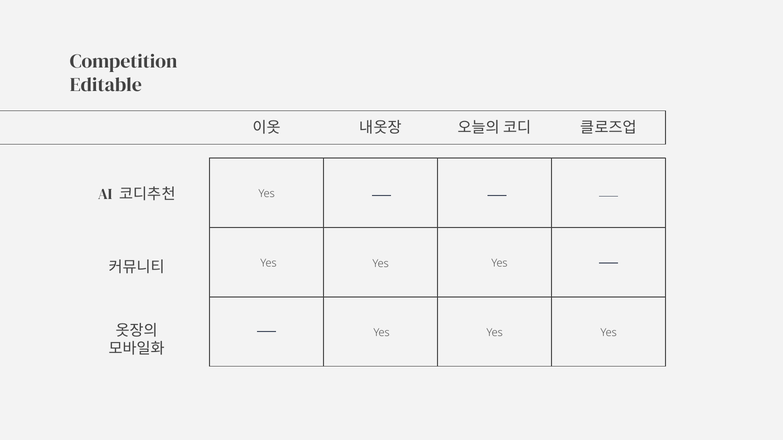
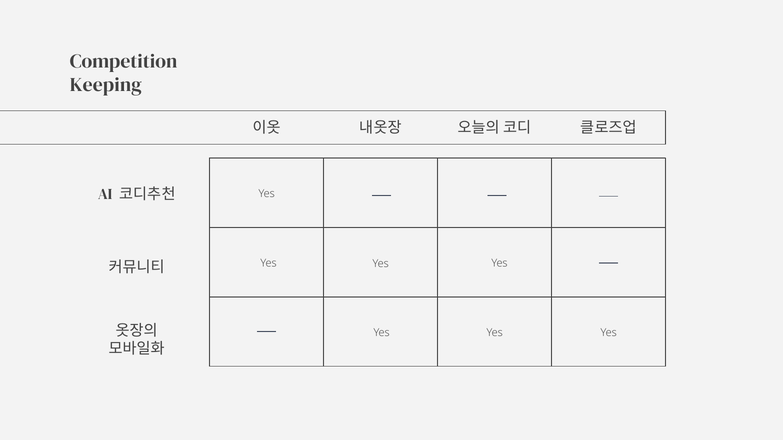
Editable: Editable -> Keeping (106, 85)
